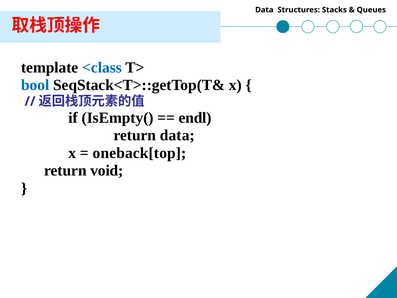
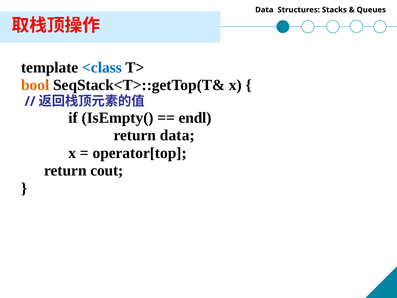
bool colour: blue -> orange (35, 85)
oneback[top: oneback[top -> operator[top (140, 153)
void: void -> cout (107, 171)
